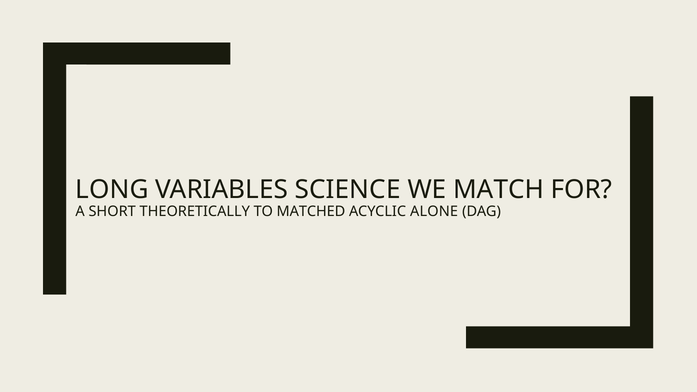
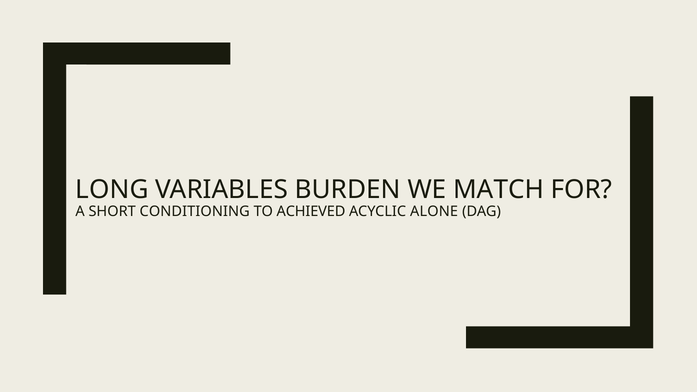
SCIENCE: SCIENCE -> BURDEN (348, 190)
THEORETICALLY: THEORETICALLY -> CONDITIONING (195, 212)
MATCHED: MATCHED -> ACHIEVED (311, 212)
